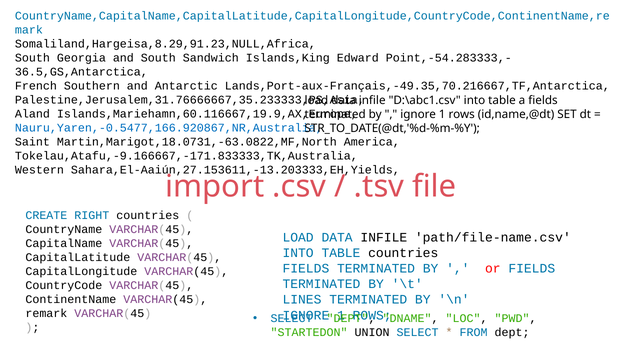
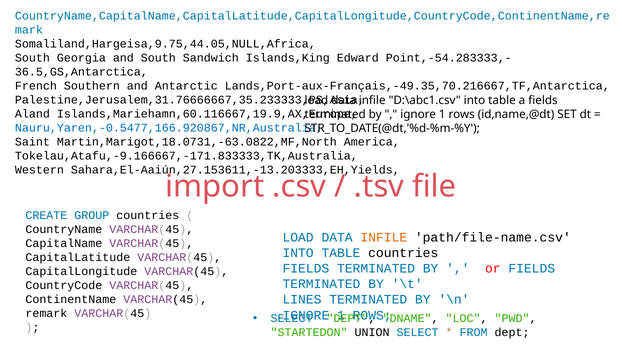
Somaliland,Hargeisa,8.29,91.23,NULL,Africa: Somaliland,Hargeisa,8.29,91.23,NULL,Africa -> Somaliland,Hargeisa,9.75,44.05,NULL,Africa (165, 44)
RIGHT: RIGHT -> GROUP (92, 215)
INFILE colour: black -> orange (384, 237)
